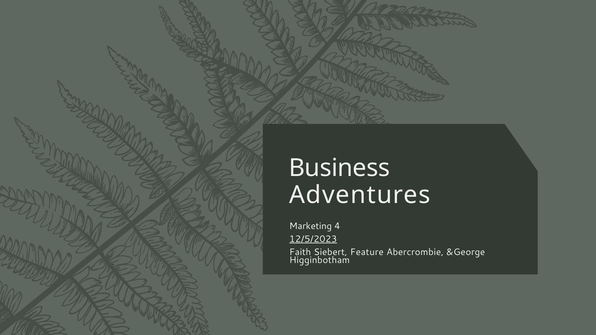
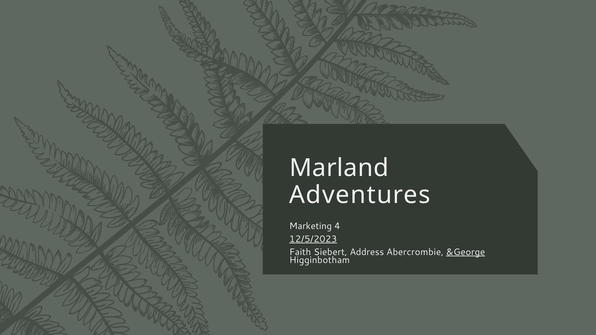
Business: Business -> Marland (339, 168)
Feature: Feature -> Address (367, 252)
&George underline: none -> present (466, 252)
